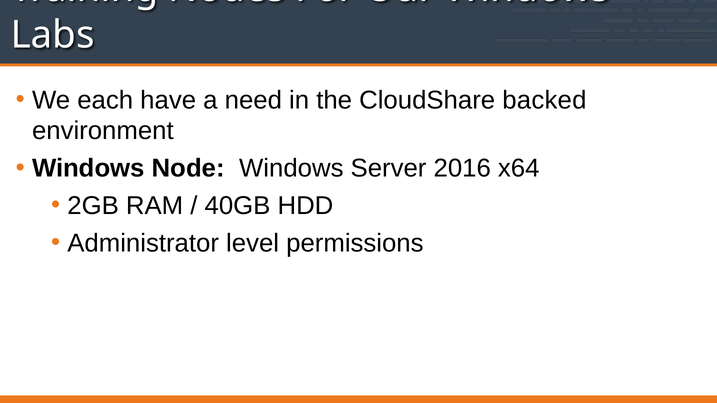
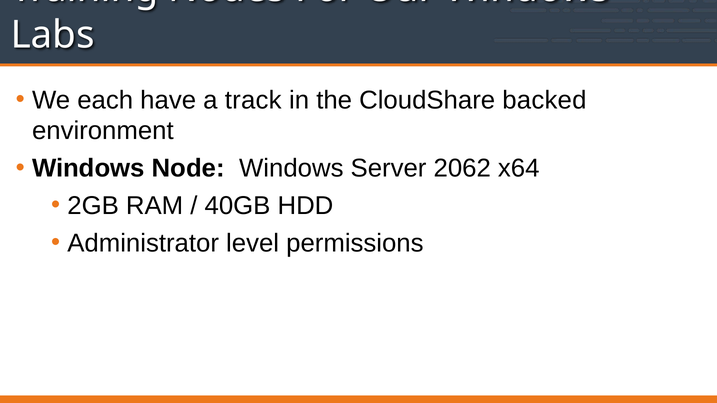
need: need -> track (253, 100)
2016: 2016 -> 2062 (462, 169)
